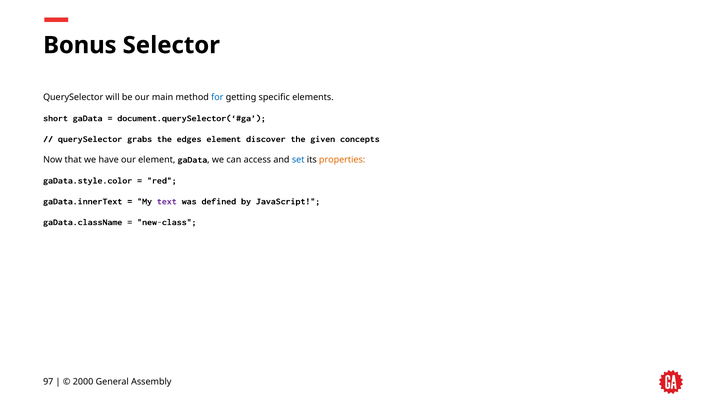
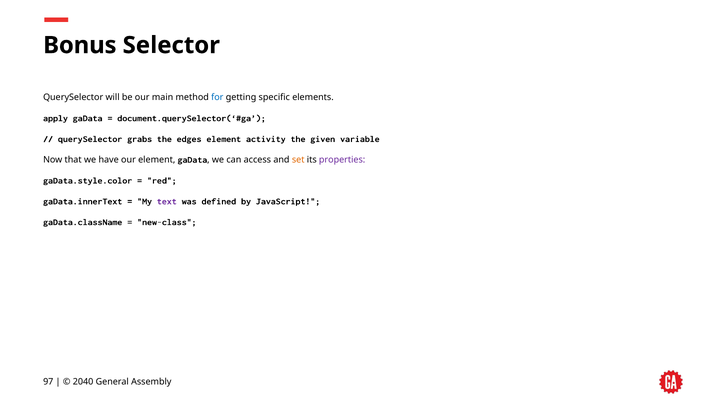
short: short -> apply (56, 118)
discover: discover -> activity (266, 139)
concepts: concepts -> variable (360, 139)
set colour: blue -> orange (298, 160)
properties colour: orange -> purple (342, 160)
2000: 2000 -> 2040 (83, 382)
